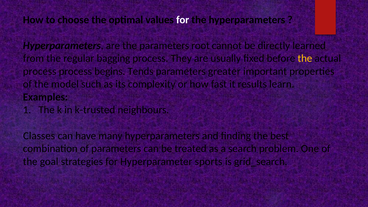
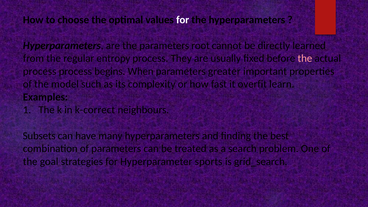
bagging: bagging -> entropy (113, 58)
the colour: yellow -> pink (305, 58)
Tends: Tends -> When (141, 71)
results: results -> overfit (252, 84)
k-trusted: k-trusted -> k-correct (95, 110)
Classes: Classes -> Subsets (39, 136)
